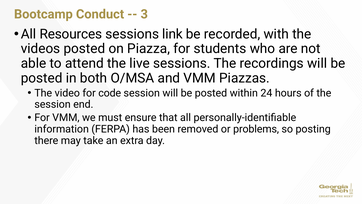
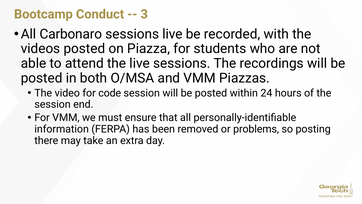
Resources: Resources -> Carbonaro (71, 34)
sessions link: link -> live (172, 34)
